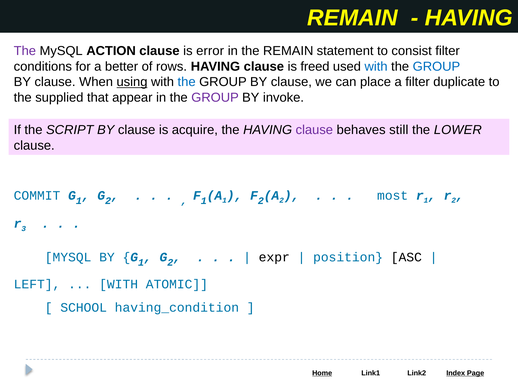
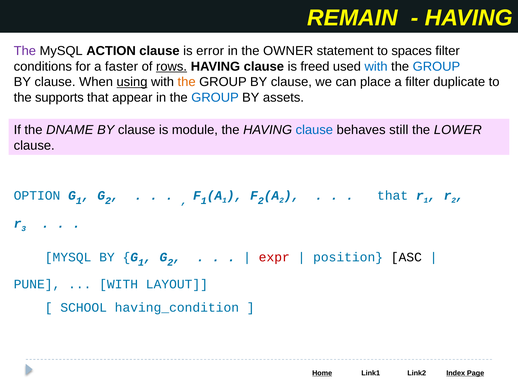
the REMAIN: REMAIN -> OWNER (288, 51)
consist: consist -> spaces (412, 51)
better: better -> faster (121, 67)
rows underline: none -> present (172, 67)
the colour: blue -> orange (187, 82)
supplied: supplied -> supports (59, 98)
GROUP colour: purple -> blue (215, 98)
invoke: invoke -> assets (283, 98)
SCRIPT: SCRIPT -> DNAME (70, 130)
acquire: acquire -> module (195, 130)
clause colour: purple -> blue (314, 130)
COMMIT: COMMIT -> OPTION (37, 196)
most: most -> that (393, 196)
expr colour: black -> red (274, 258)
LEFT: LEFT -> PUNE (37, 285)
ATOMIC: ATOMIC -> LAYOUT (177, 285)
